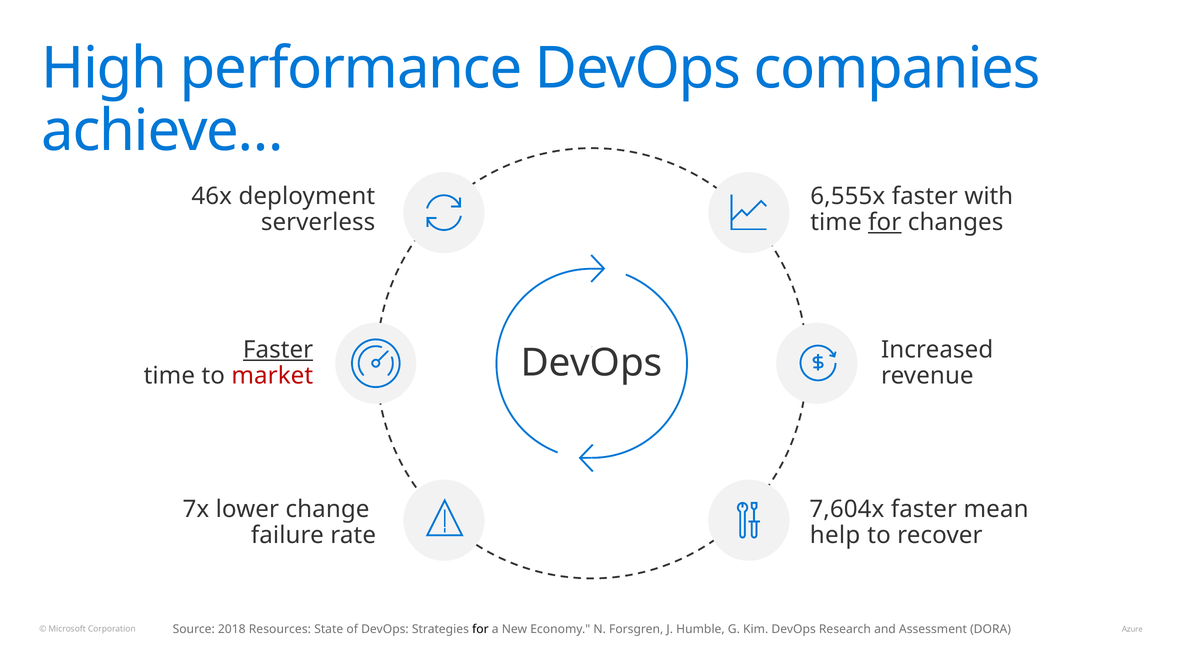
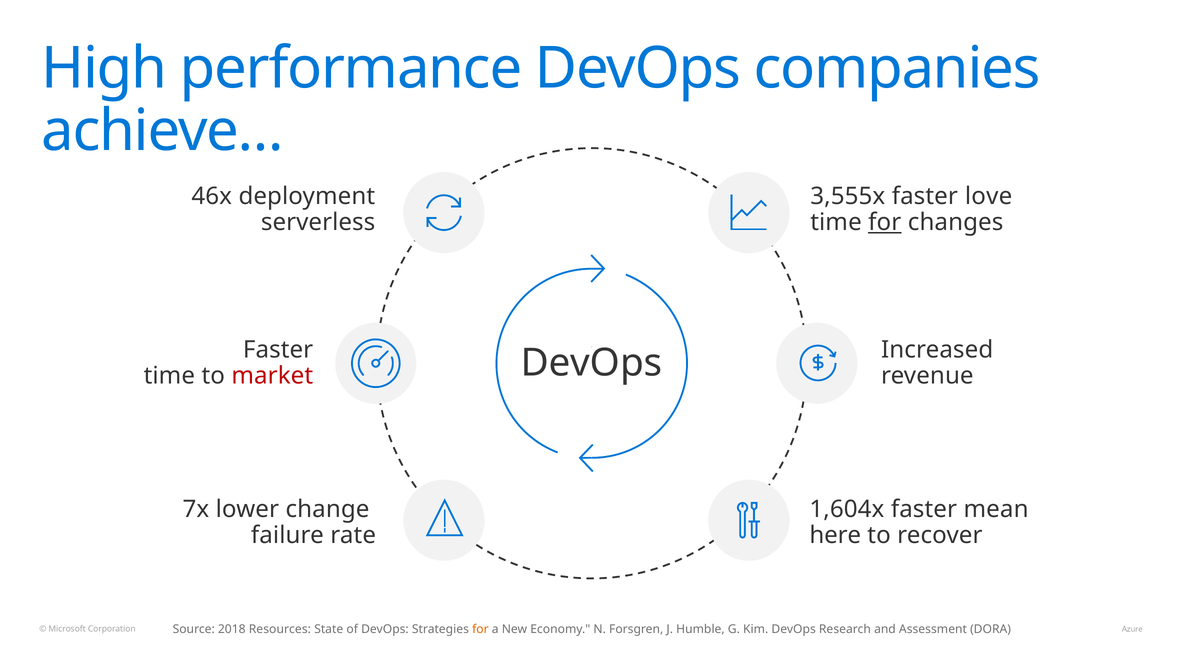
6,555x: 6,555x -> 3,555x (848, 196)
with: with -> love (989, 196)
Faster underline: present -> none (278, 350)
7,604x: 7,604x -> 1,604x (847, 509)
help: help -> here (835, 535)
for colour: black -> orange (480, 629)
